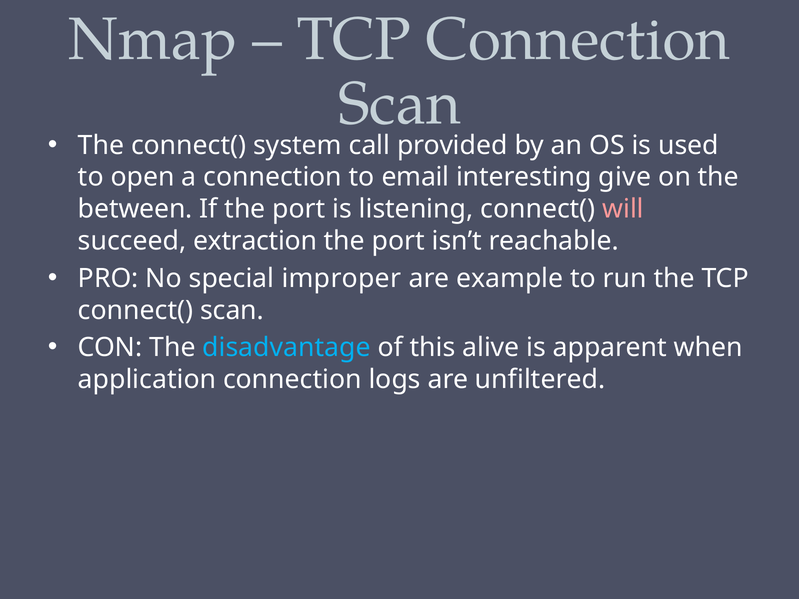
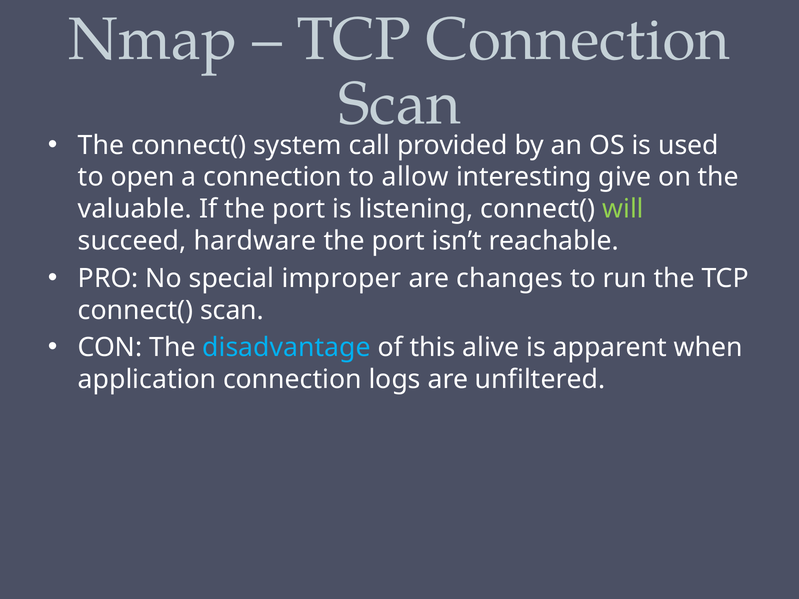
email: email -> allow (415, 177)
between: between -> valuable (135, 209)
will colour: pink -> light green (623, 209)
extraction: extraction -> hardware (255, 241)
example: example -> changes (510, 278)
